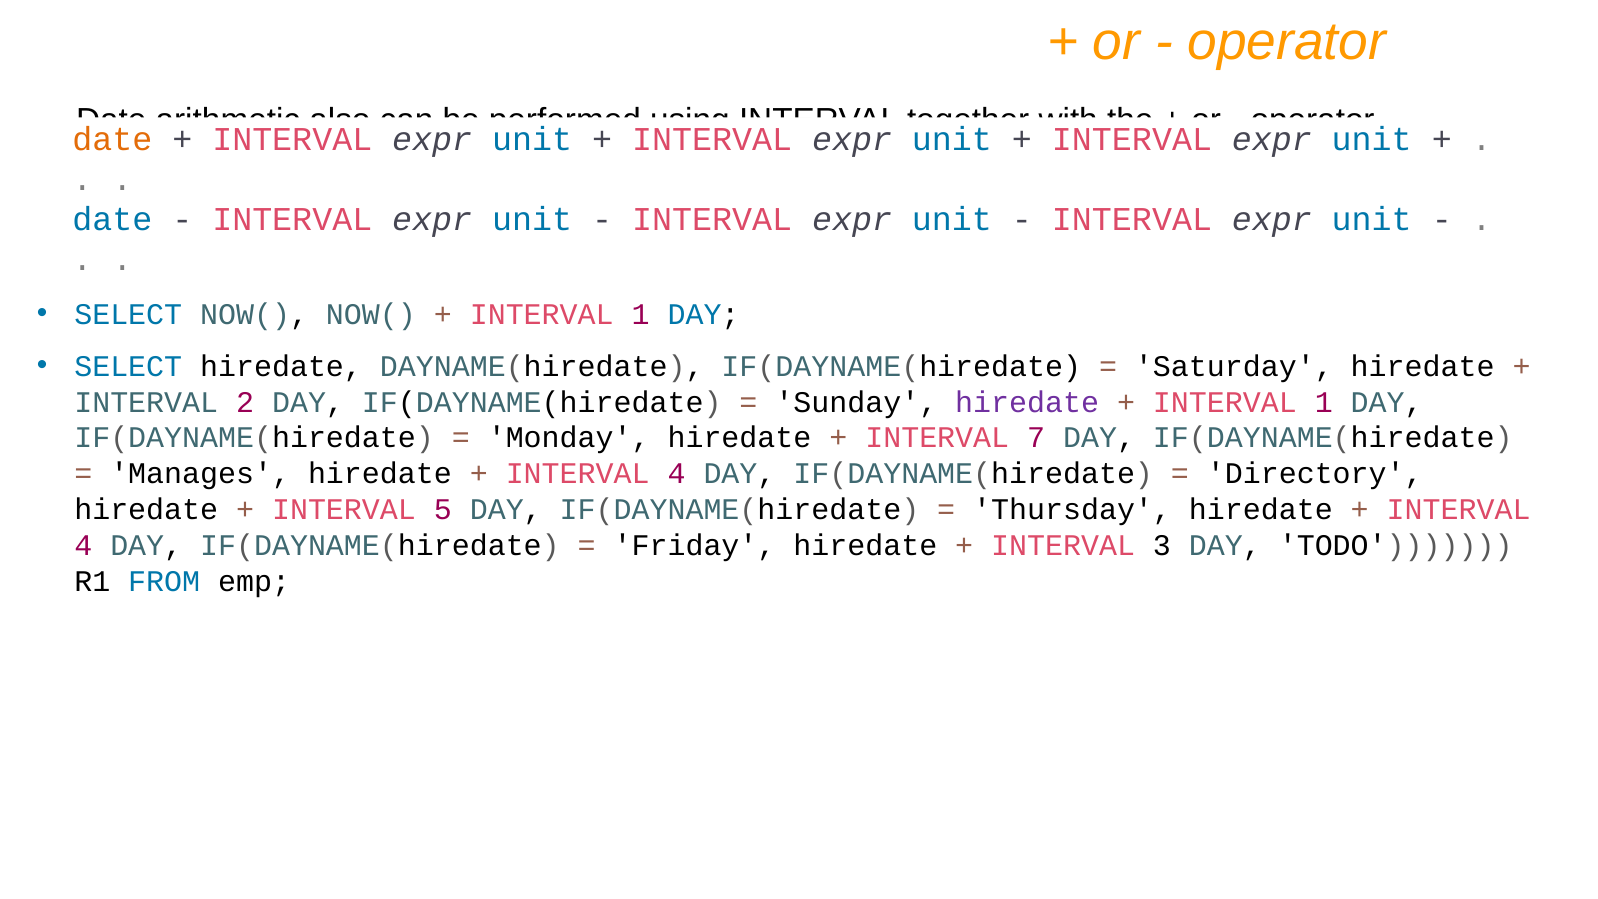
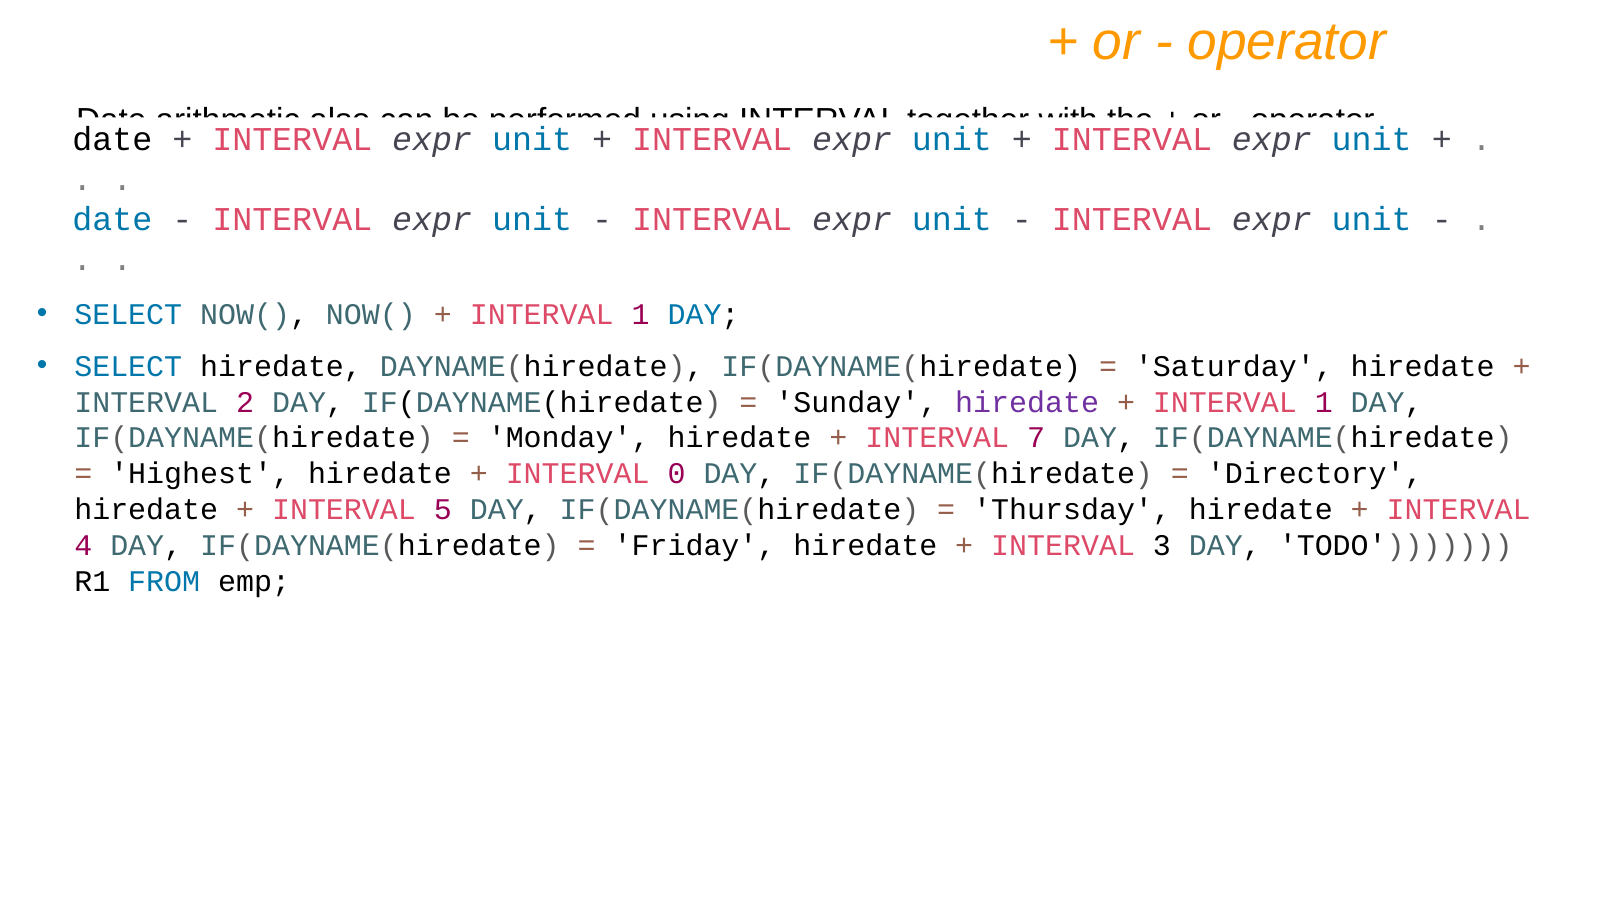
date colour: orange -> black (112, 140)
Manages: Manages -> Highest (200, 474)
4: 4 -> 0 (677, 474)
